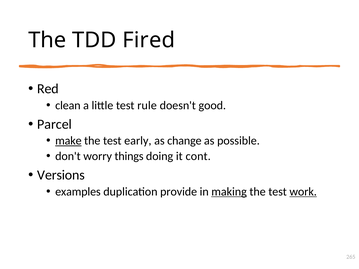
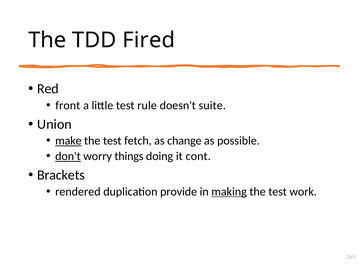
clean: clean -> front (68, 105)
good: good -> suite (212, 105)
Parcel: Parcel -> Union (55, 124)
early: early -> fetch (138, 141)
don't underline: none -> present (68, 156)
Versions: Versions -> Brackets (61, 175)
examples: examples -> rendered (78, 192)
work underline: present -> none (303, 192)
